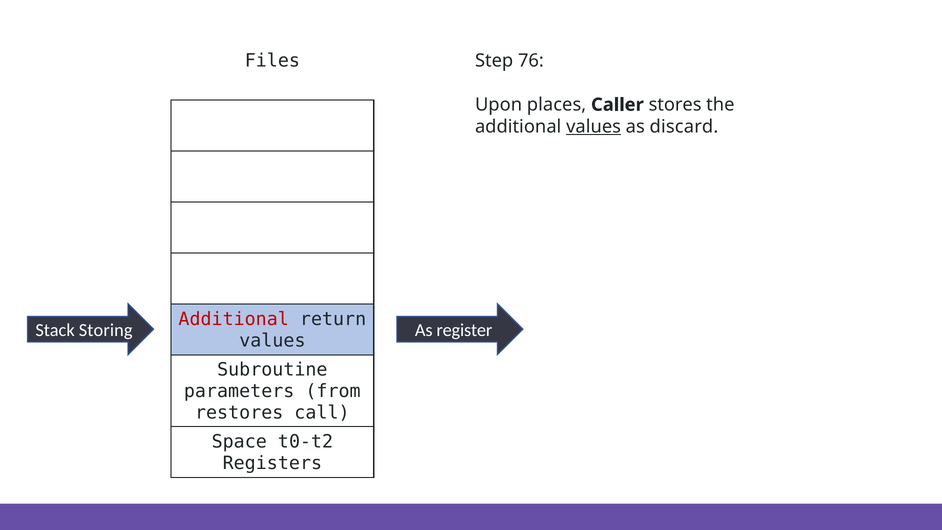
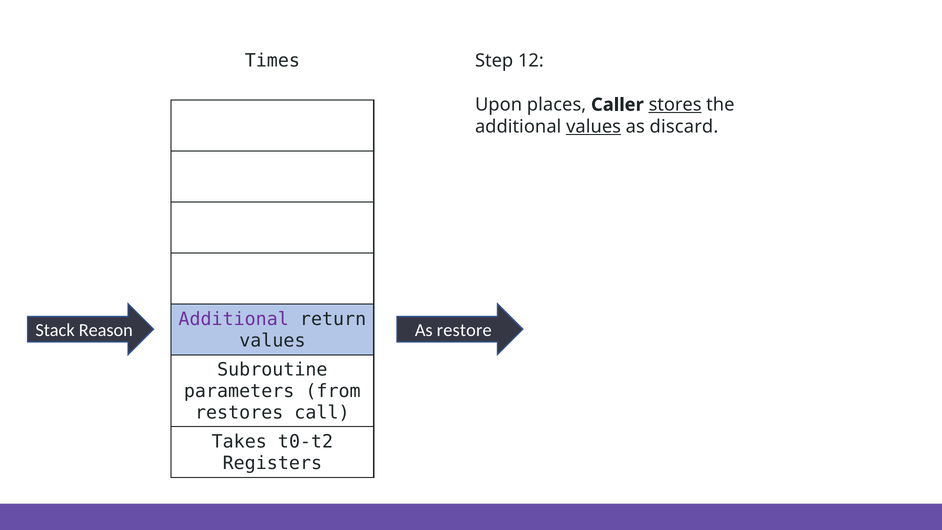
Files: Files -> Times (272, 61)
76: 76 -> 12 (531, 61)
stores underline: none -> present (675, 105)
Additional colour: red -> purple (234, 319)
Storing: Storing -> Reason (106, 330)
register: register -> restore (464, 330)
Space: Space -> Takes (239, 441)
